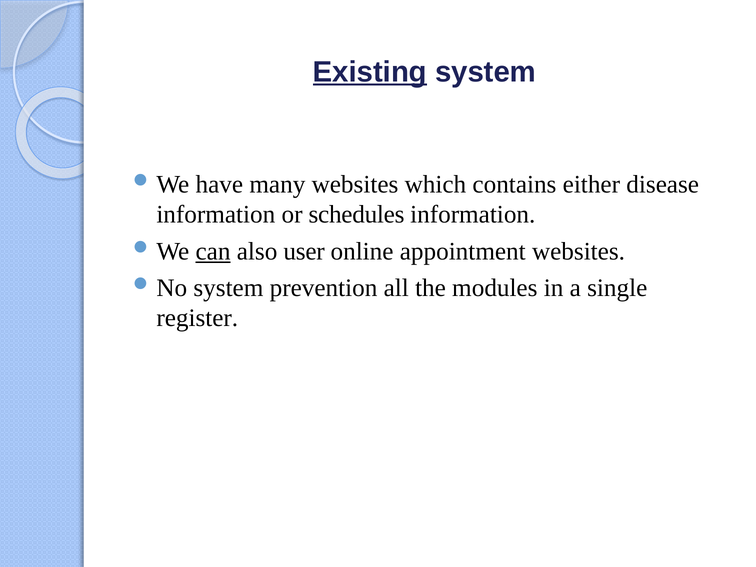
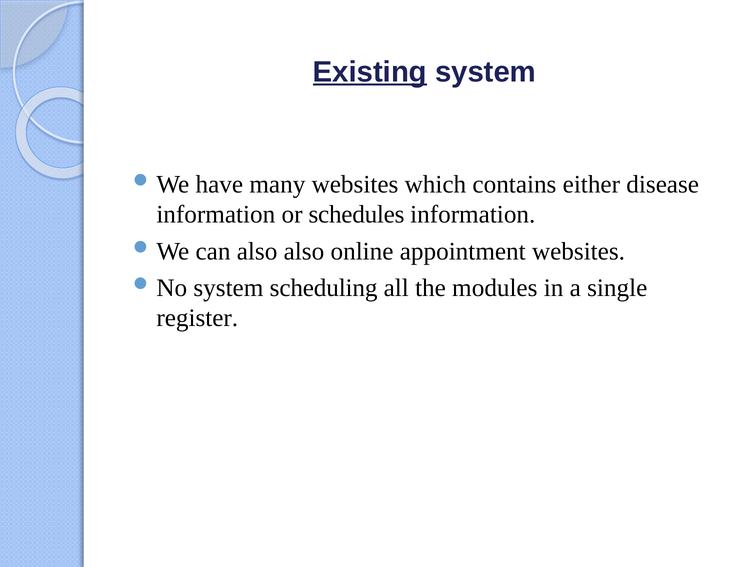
can underline: present -> none (213, 251)
also user: user -> also (304, 251)
prevention: prevention -> scheduling (324, 288)
